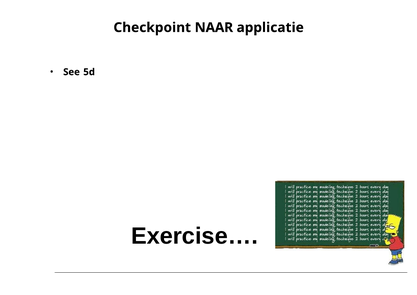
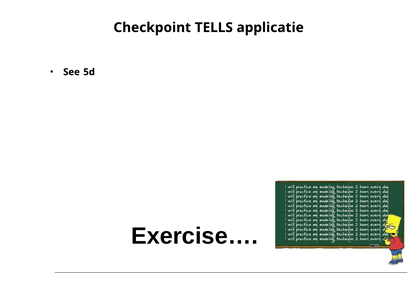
NAAR: NAAR -> TELLS (214, 28)
